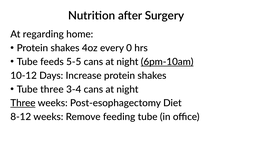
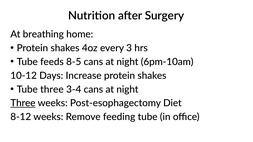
regarding: regarding -> breathing (43, 34)
0: 0 -> 3 (129, 48)
5-5: 5-5 -> 8-5 (74, 62)
6pm-10am underline: present -> none (167, 62)
